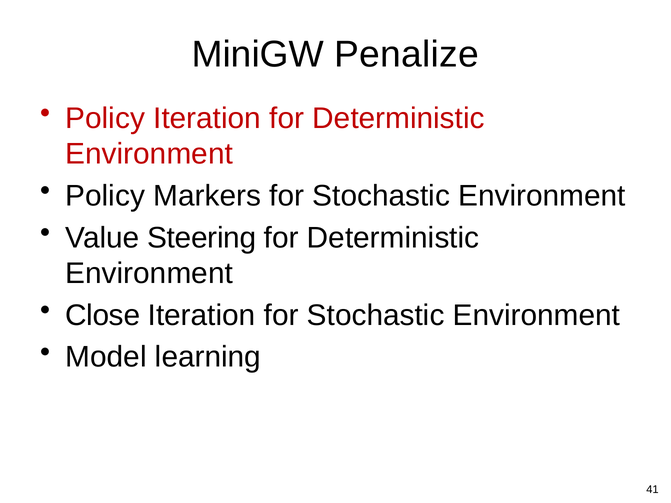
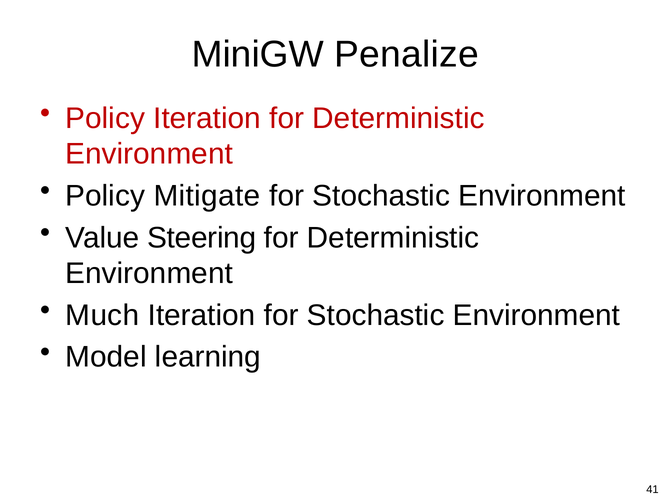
Markers: Markers -> Mitigate (207, 196)
Close: Close -> Much (102, 315)
